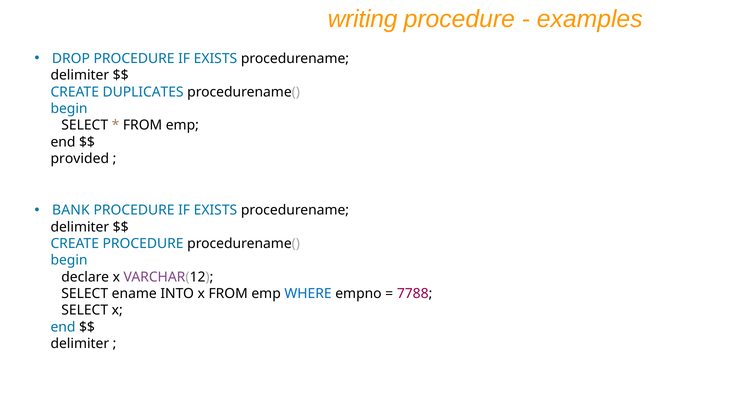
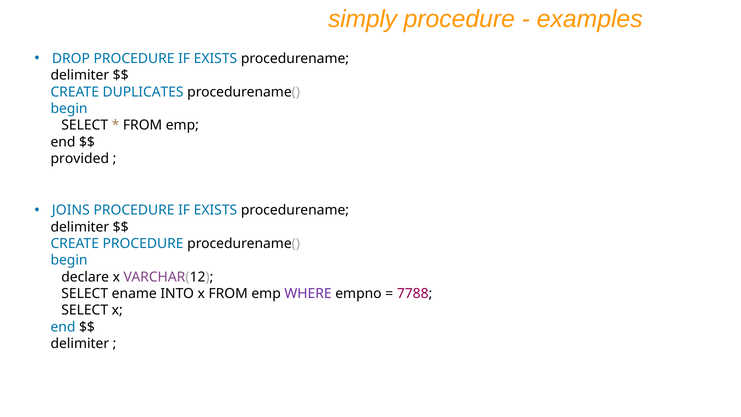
writing: writing -> simply (363, 19)
BANK: BANK -> JOINS (71, 210)
WHERE colour: blue -> purple (308, 294)
